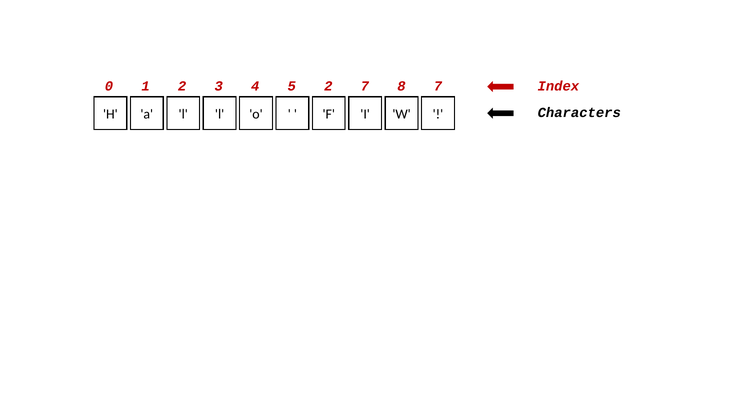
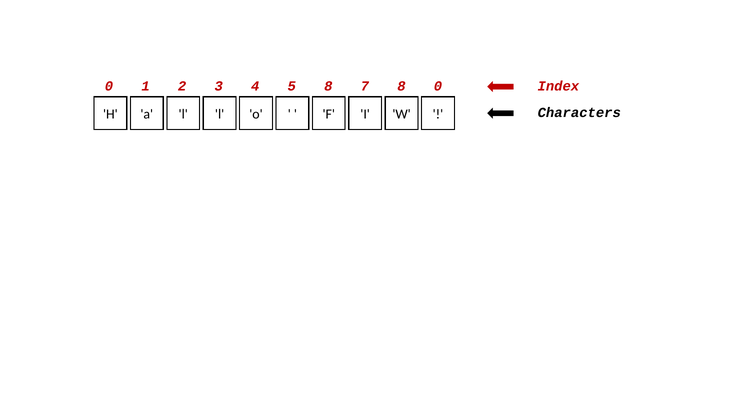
1 2: 2 -> 8 (328, 86)
8 7: 7 -> 0 (438, 86)
